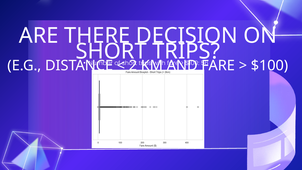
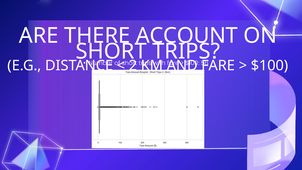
DECISION: DECISION -> ACCOUNT (187, 36)
